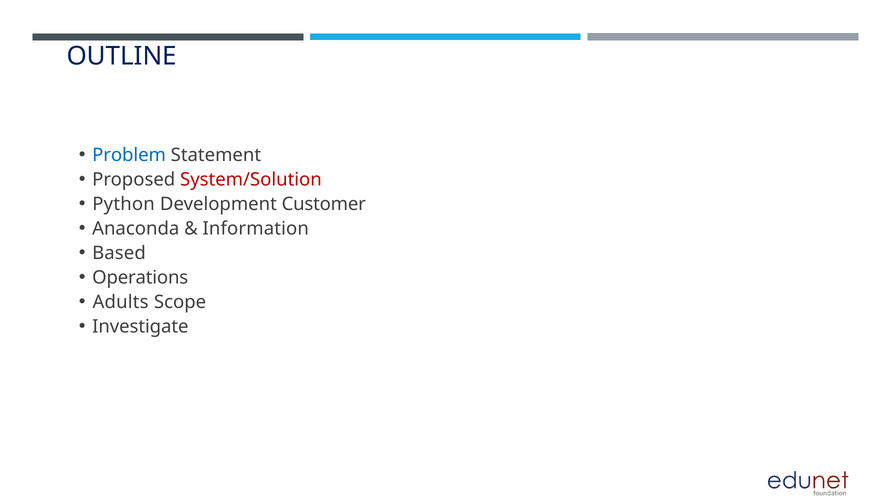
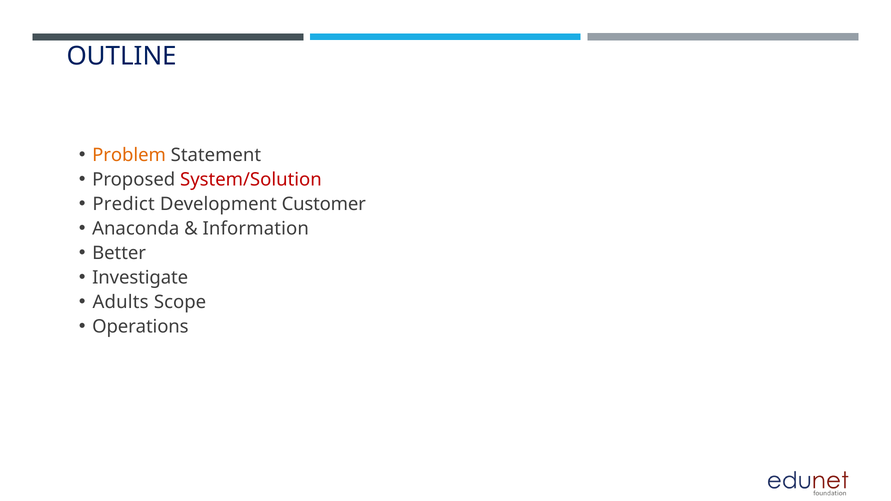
Problem colour: blue -> orange (129, 155)
Python: Python -> Predict (124, 204)
Based: Based -> Better (119, 253)
Operations: Operations -> Investigate (140, 278)
Investigate: Investigate -> Operations (140, 327)
